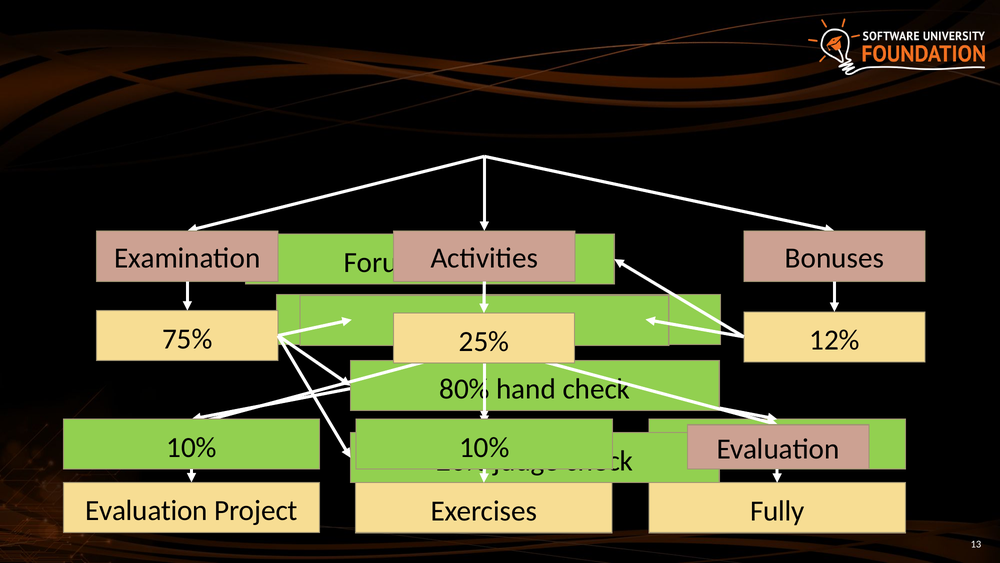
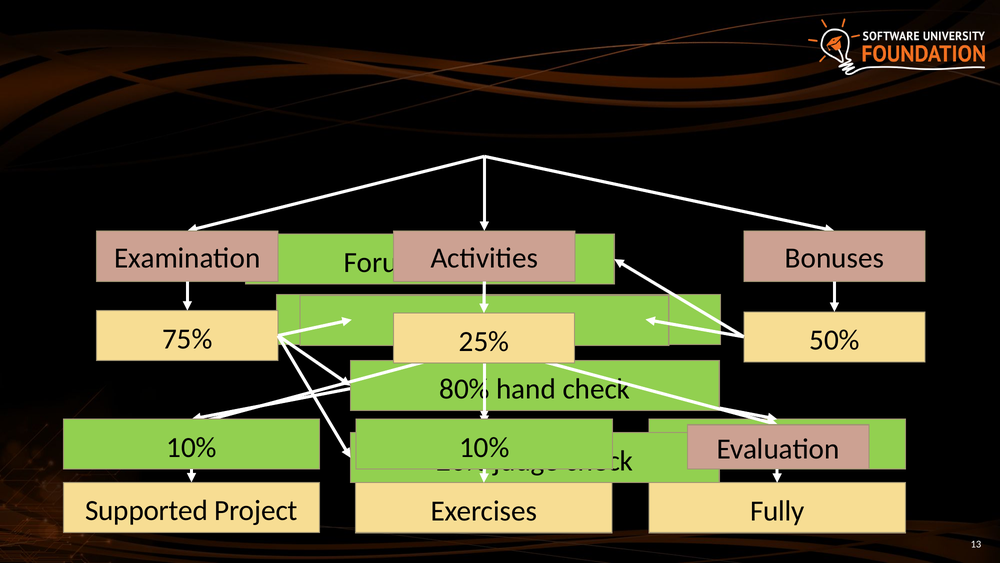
12%: 12% -> 50% (834, 340)
Evaluation: Evaluation -> Supported (147, 510)
